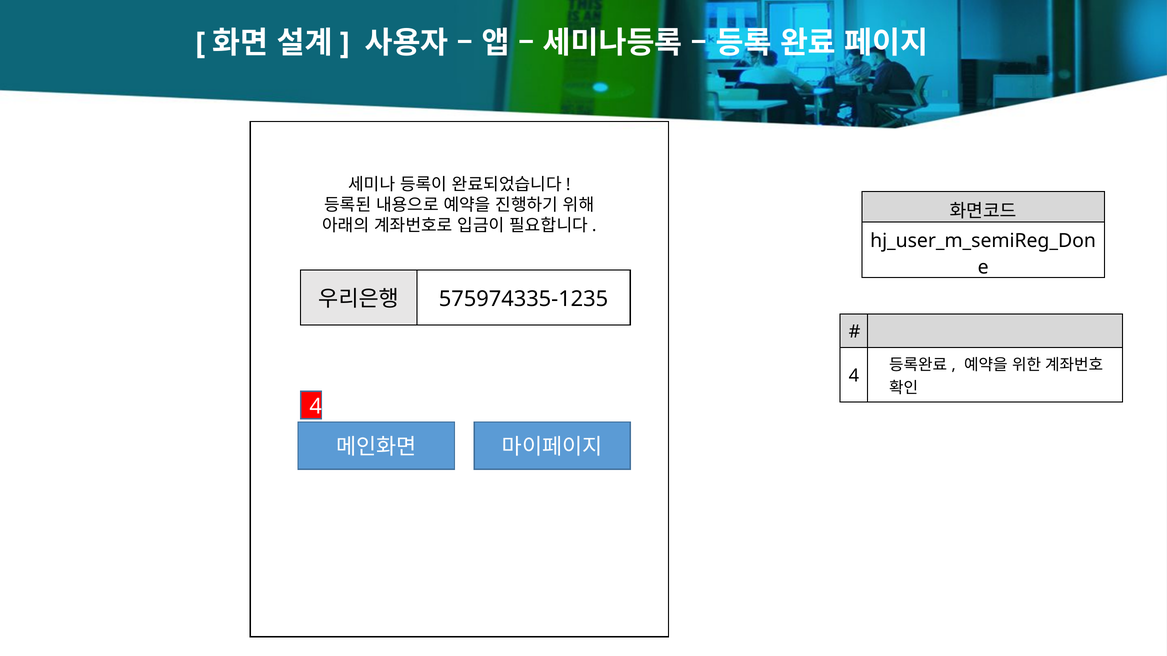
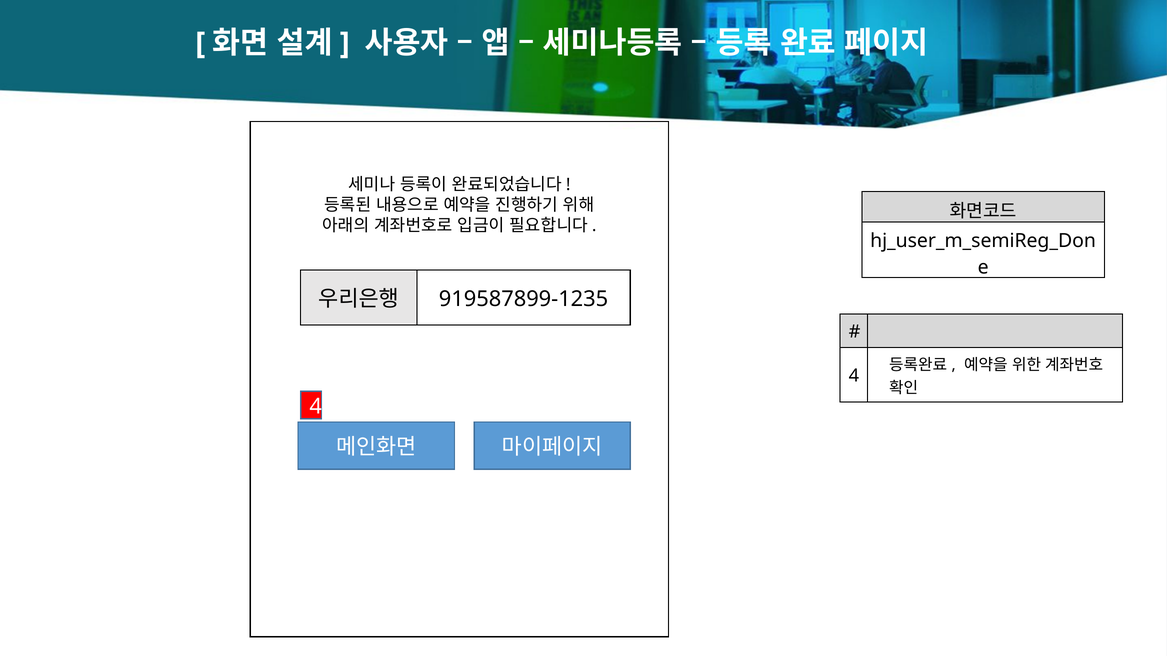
575974335-1235: 575974335-1235 -> 919587899-1235 (524, 299)
